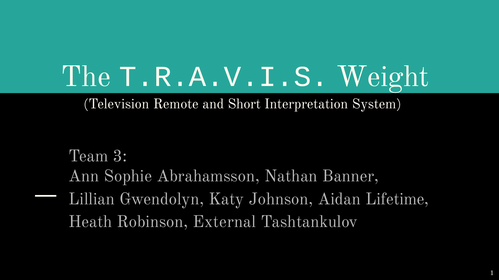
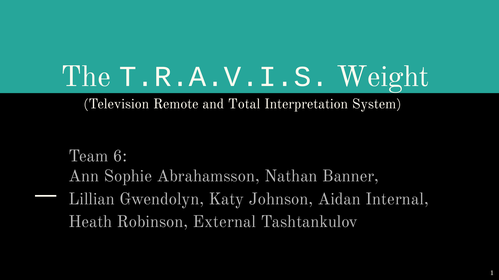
Short: Short -> Total (244, 104)
3: 3 -> 6 (120, 156)
Lifetime: Lifetime -> Internal (397, 199)
